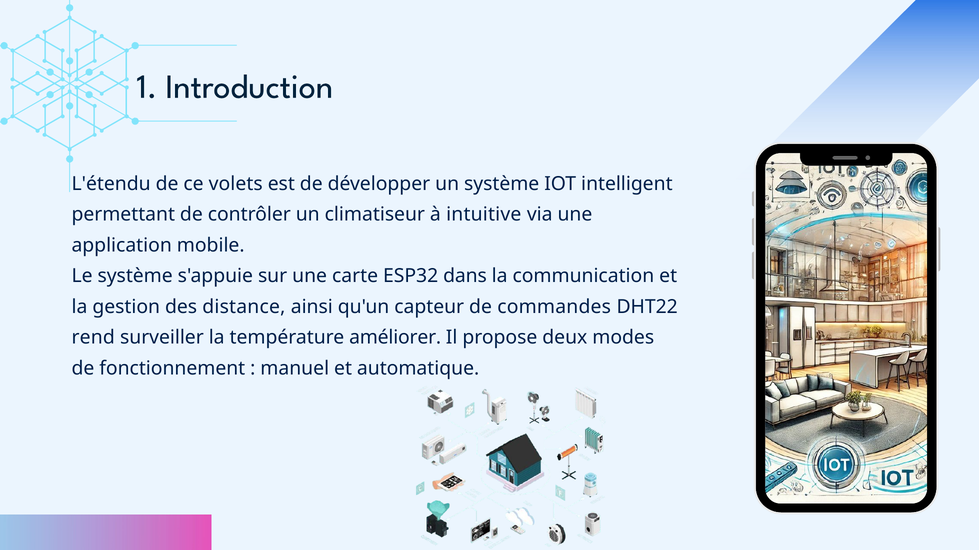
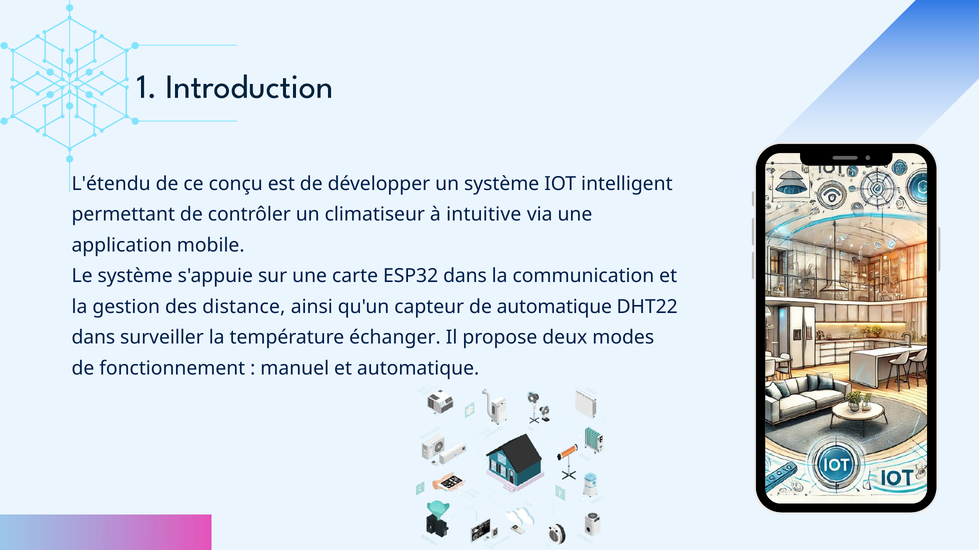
volets: volets -> conçu (236, 184)
de commandes: commandes -> automatique (554, 307)
rend: rend -> dans (93, 338)
améliorer: améliorer -> échanger (395, 338)
